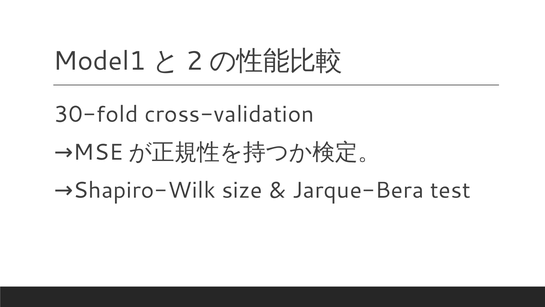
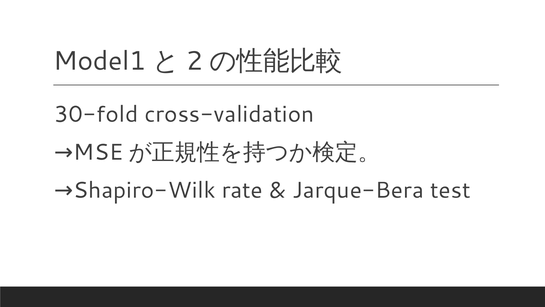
size: size -> rate (242, 190)
